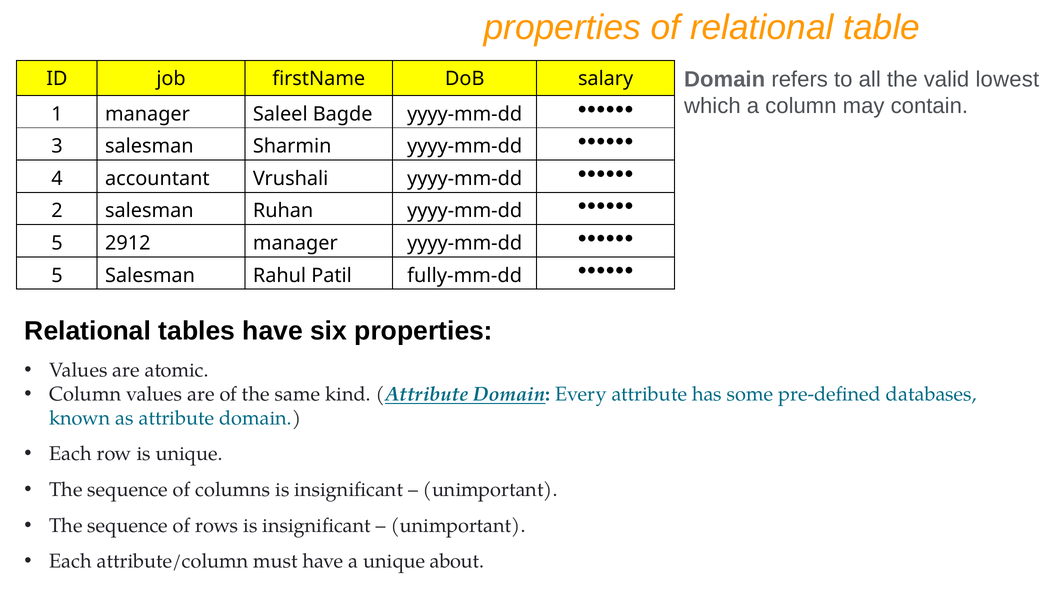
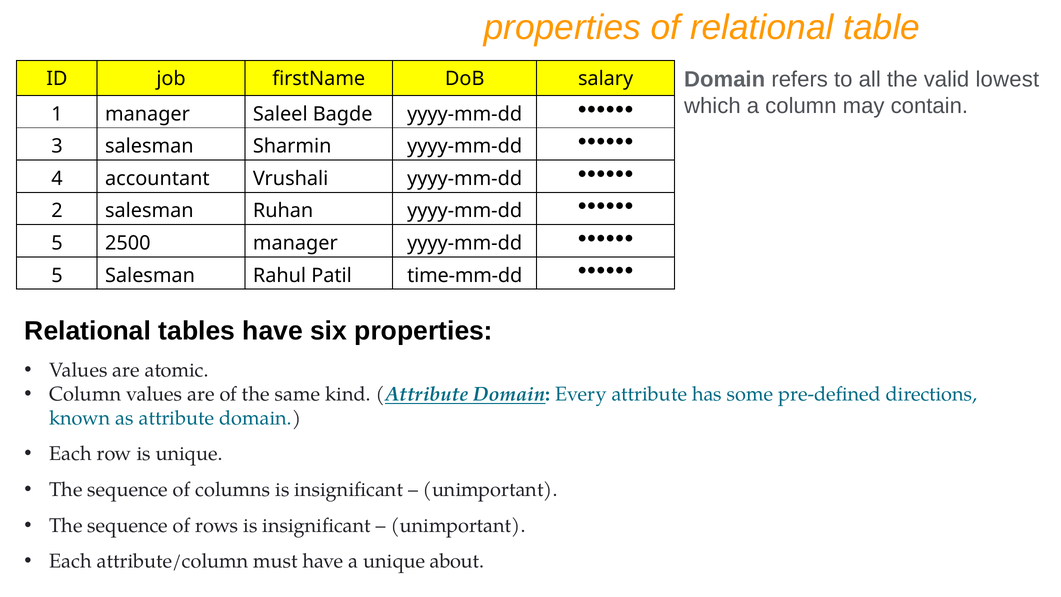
2912: 2912 -> 2500 (128, 243)
fully-mm-dd: fully-mm-dd -> time-mm-dd (465, 275)
databases: databases -> directions (931, 394)
